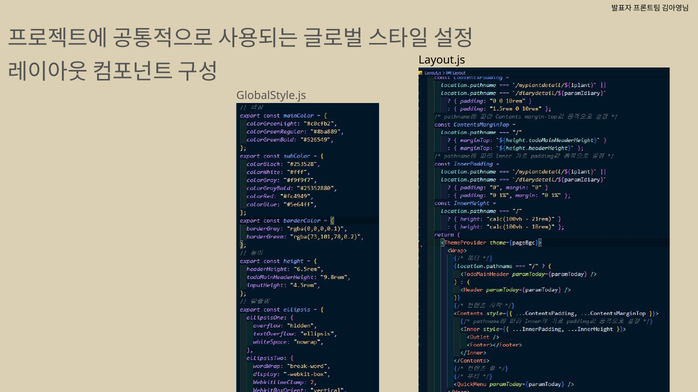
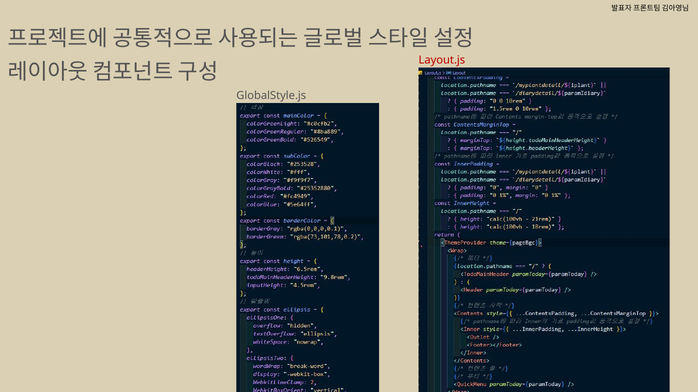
Layout.js colour: black -> red (442, 60)
